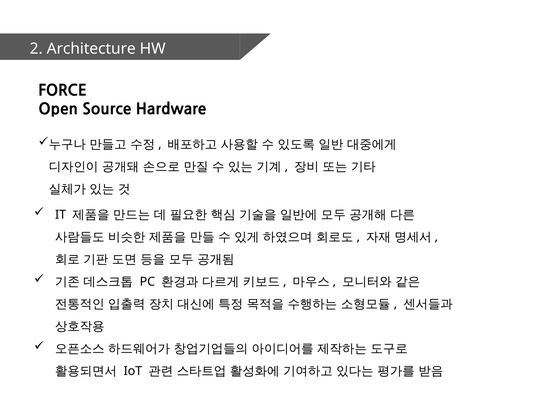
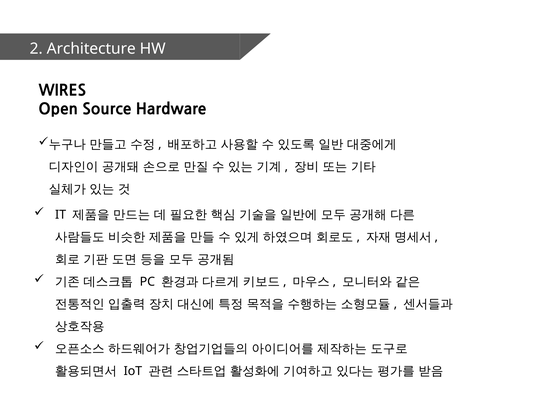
FORCE: FORCE -> WIRES (62, 91)
